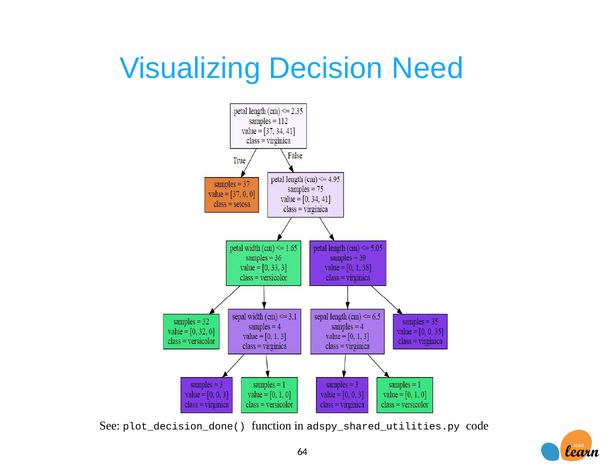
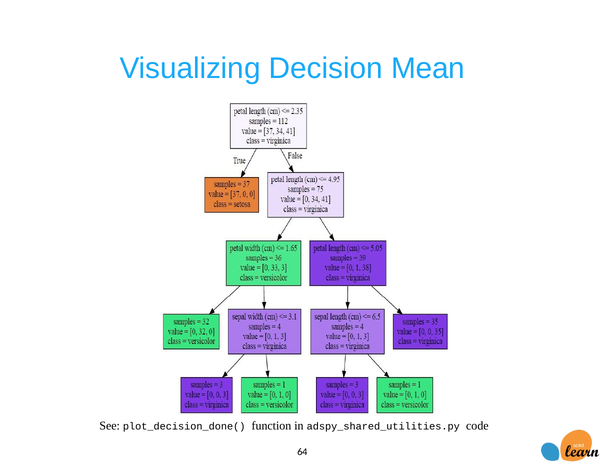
Need: Need -> Mean (428, 68)
